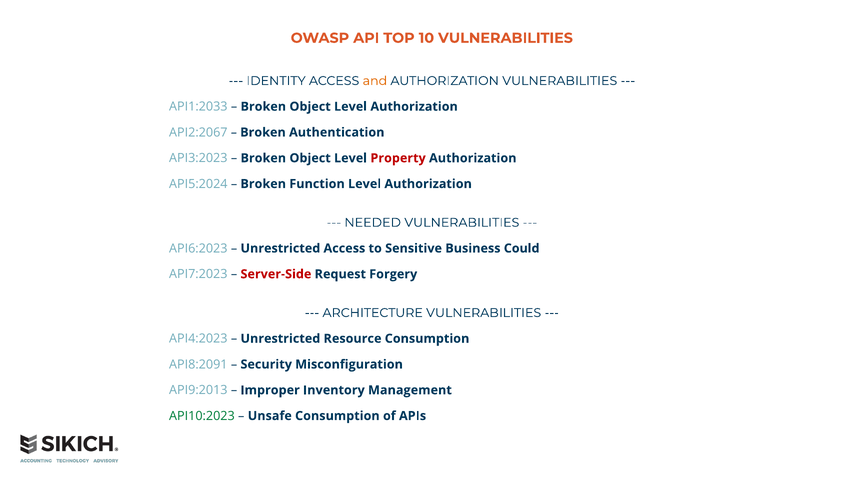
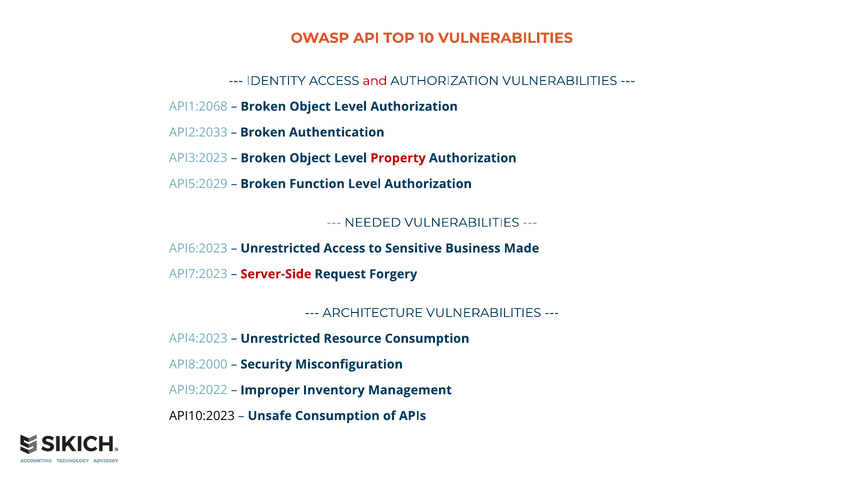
and colour: orange -> red (375, 81)
API1:2033: API1:2033 -> API1:2068 (198, 107)
API2:2067: API2:2067 -> API2:2033 (198, 132)
API5:2024: API5:2024 -> API5:2029 (198, 184)
Could: Could -> Made (522, 248)
API8:2091: API8:2091 -> API8:2000 (198, 364)
API9:2013: API9:2013 -> API9:2022 (198, 390)
API10:2023 colour: green -> black (202, 416)
